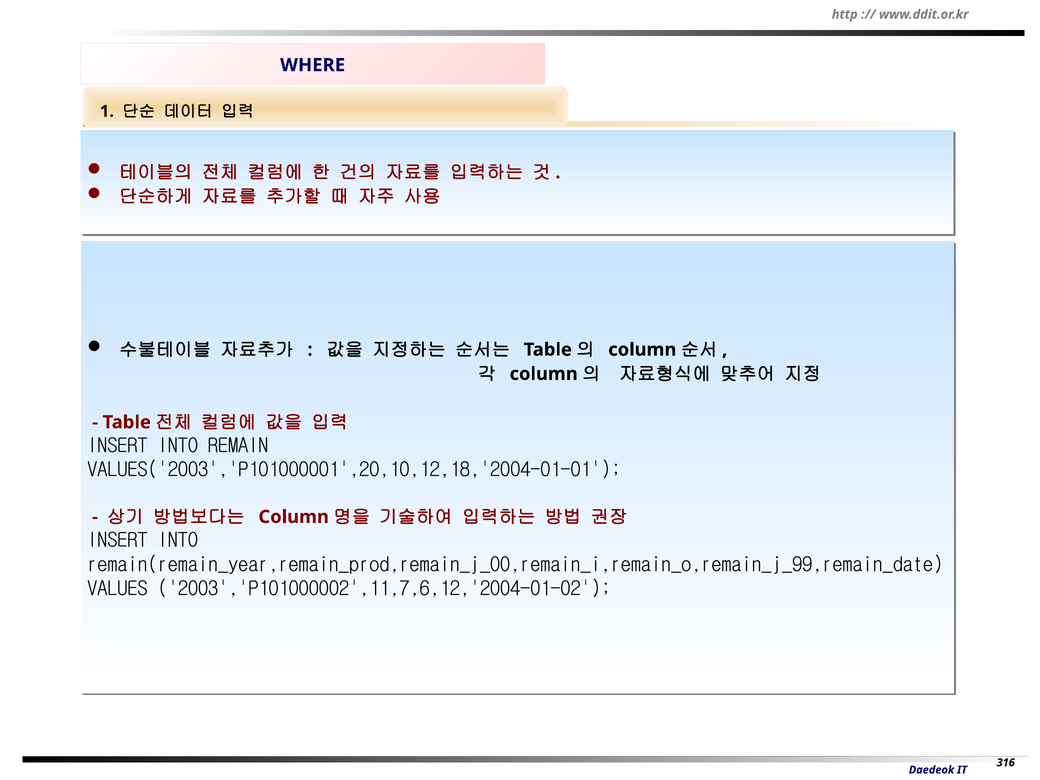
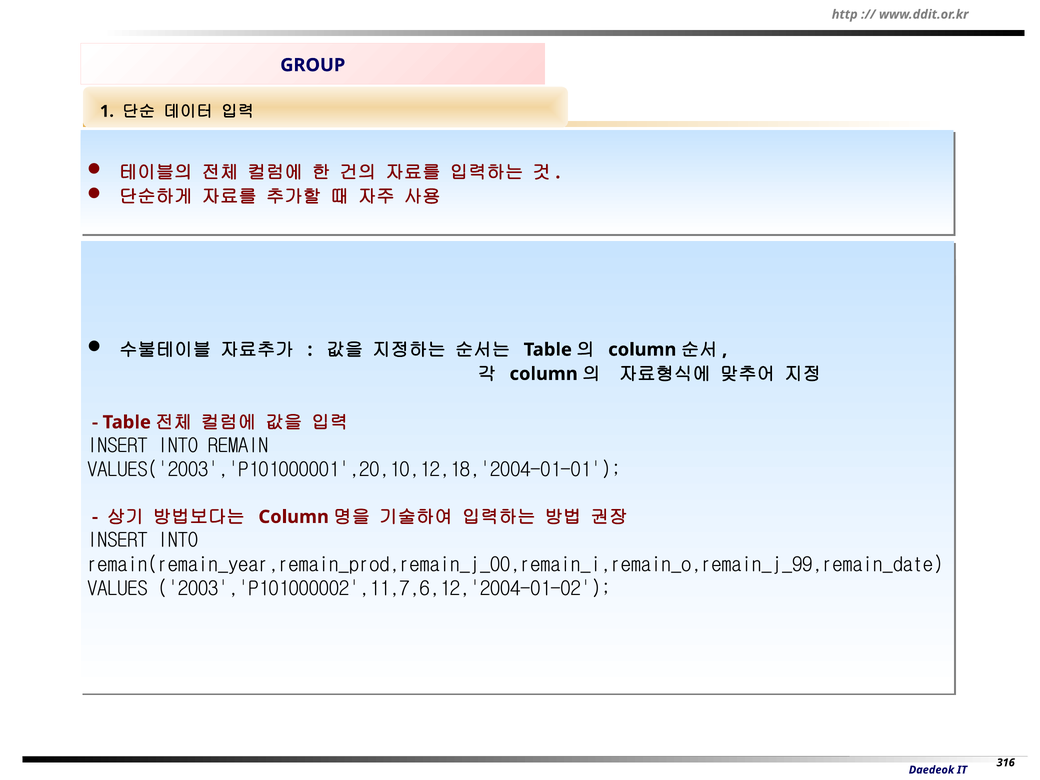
WHERE: WHERE -> GROUP (313, 65)
